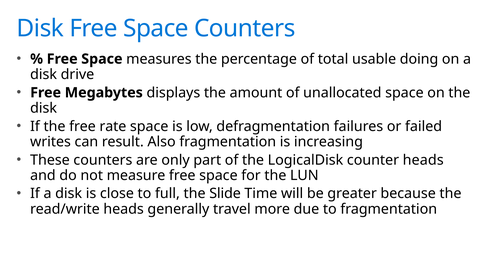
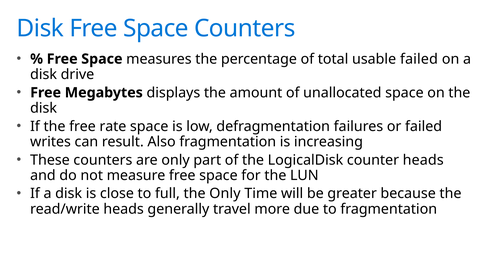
usable doing: doing -> failed (419, 59)
the Slide: Slide -> Only (225, 194)
